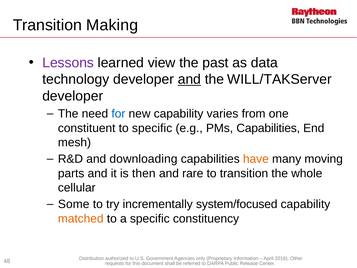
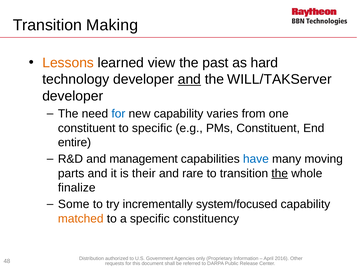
Lessons colour: purple -> orange (68, 63)
data: data -> hard (264, 63)
PMs Capabilities: Capabilities -> Constituent (268, 128)
mesh: mesh -> entire (74, 142)
downloading: downloading -> management (144, 159)
have colour: orange -> blue (256, 159)
then: then -> their (144, 173)
the underline: none -> present (280, 173)
cellular: cellular -> finalize (77, 187)
